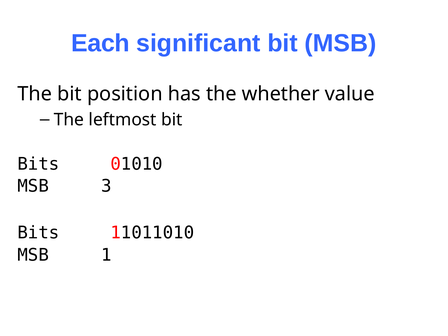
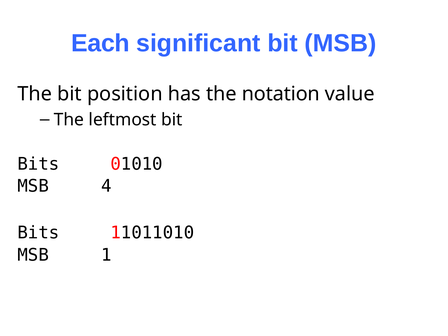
whether: whether -> notation (281, 94)
3: 3 -> 4 (106, 186)
